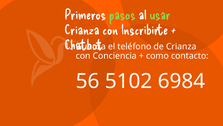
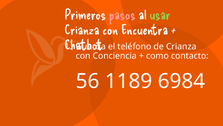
pasos colour: light green -> pink (122, 15)
Inscribirte: Inscribirte -> Encuentra (145, 30)
5102: 5102 -> 1189 (129, 81)
